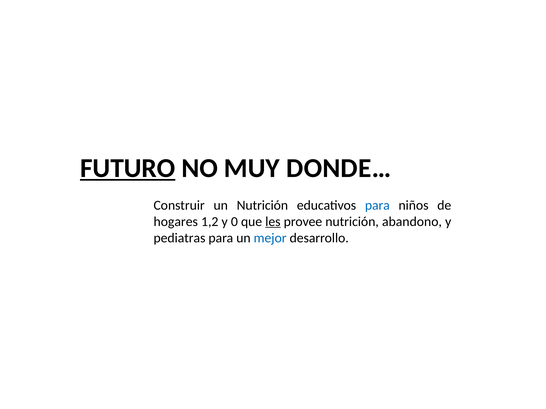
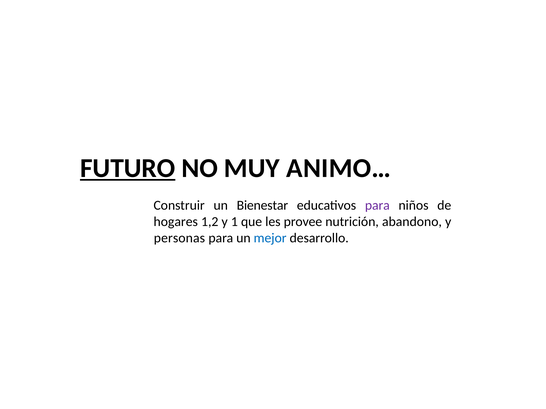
DONDE…: DONDE… -> ANIMO… (339, 168)
un Nutrición: Nutrición -> Bienestar (262, 205)
para colour: blue -> purple (377, 205)
0: 0 -> 1 (234, 222)
les underline: present -> none (273, 222)
pediatras: pediatras -> personas (179, 238)
